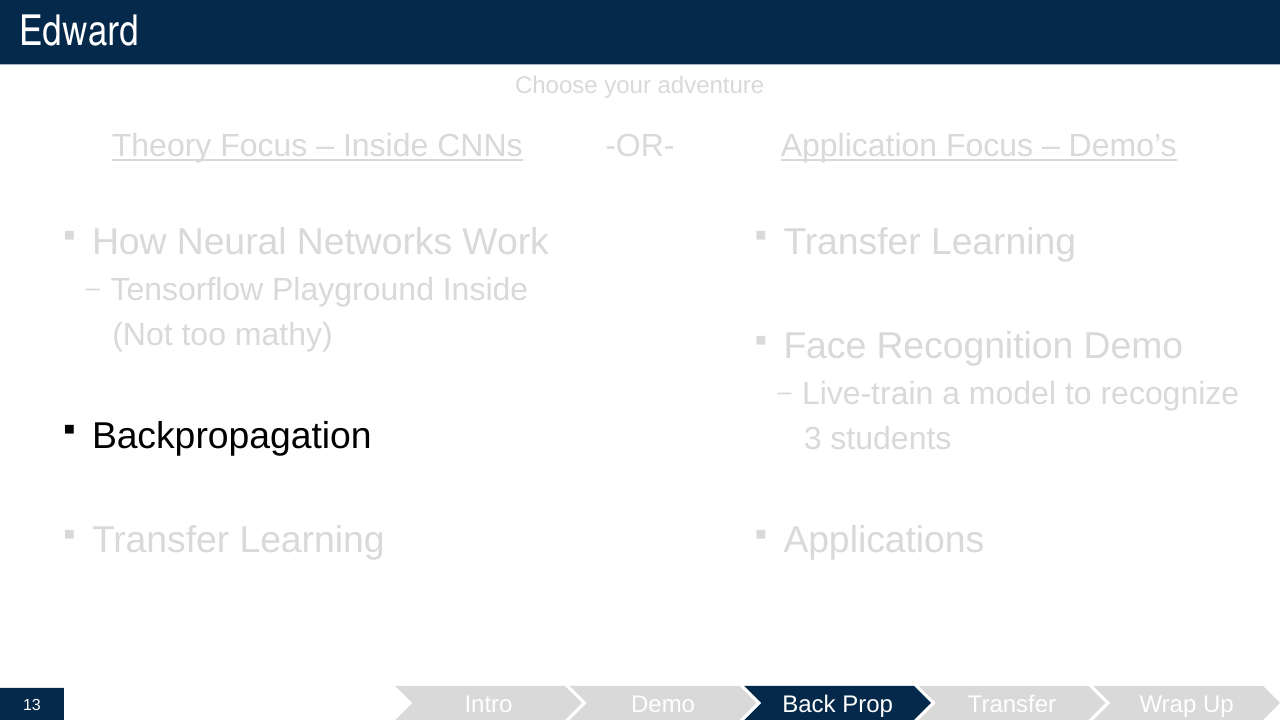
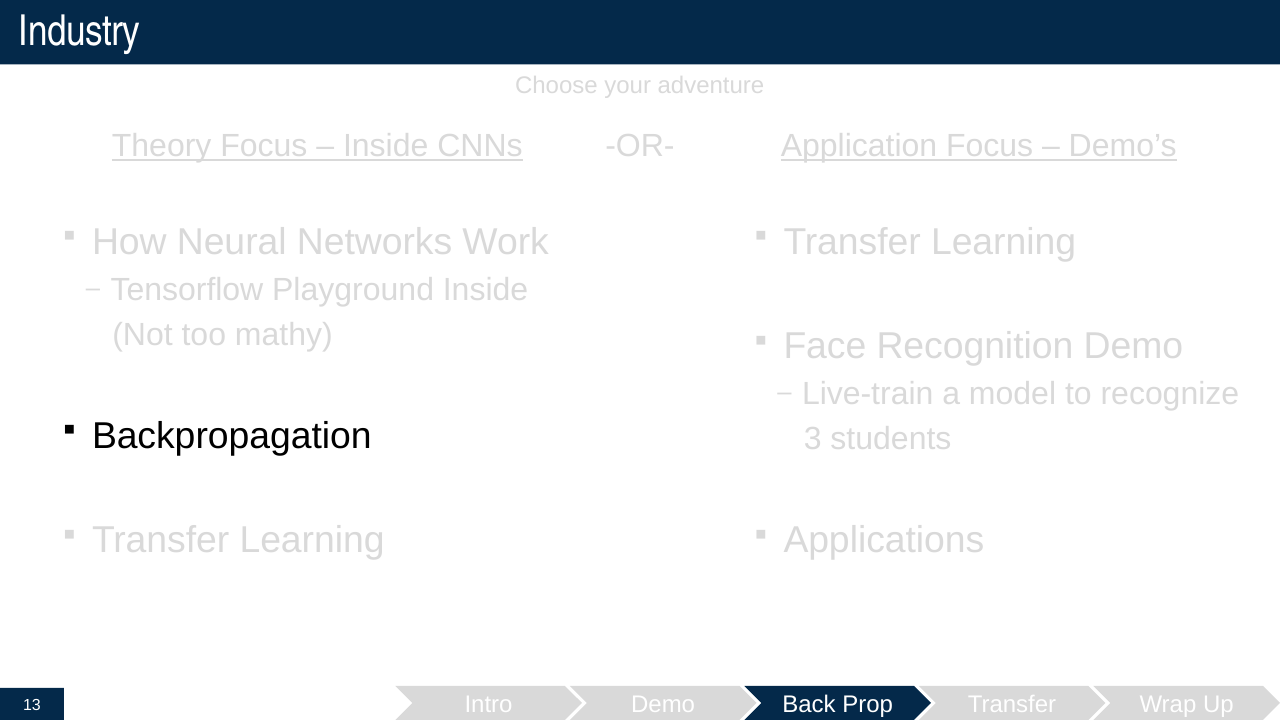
Edward: Edward -> Industry (79, 32)
